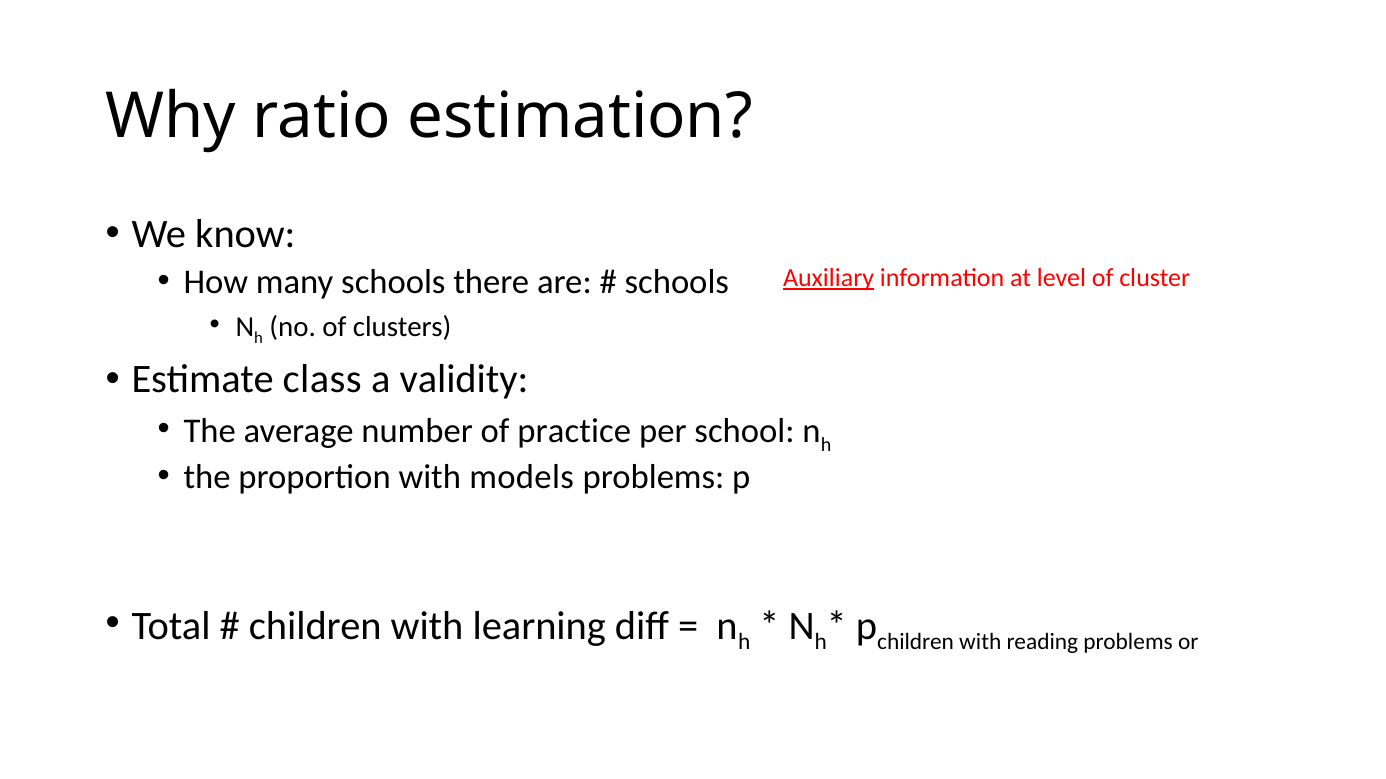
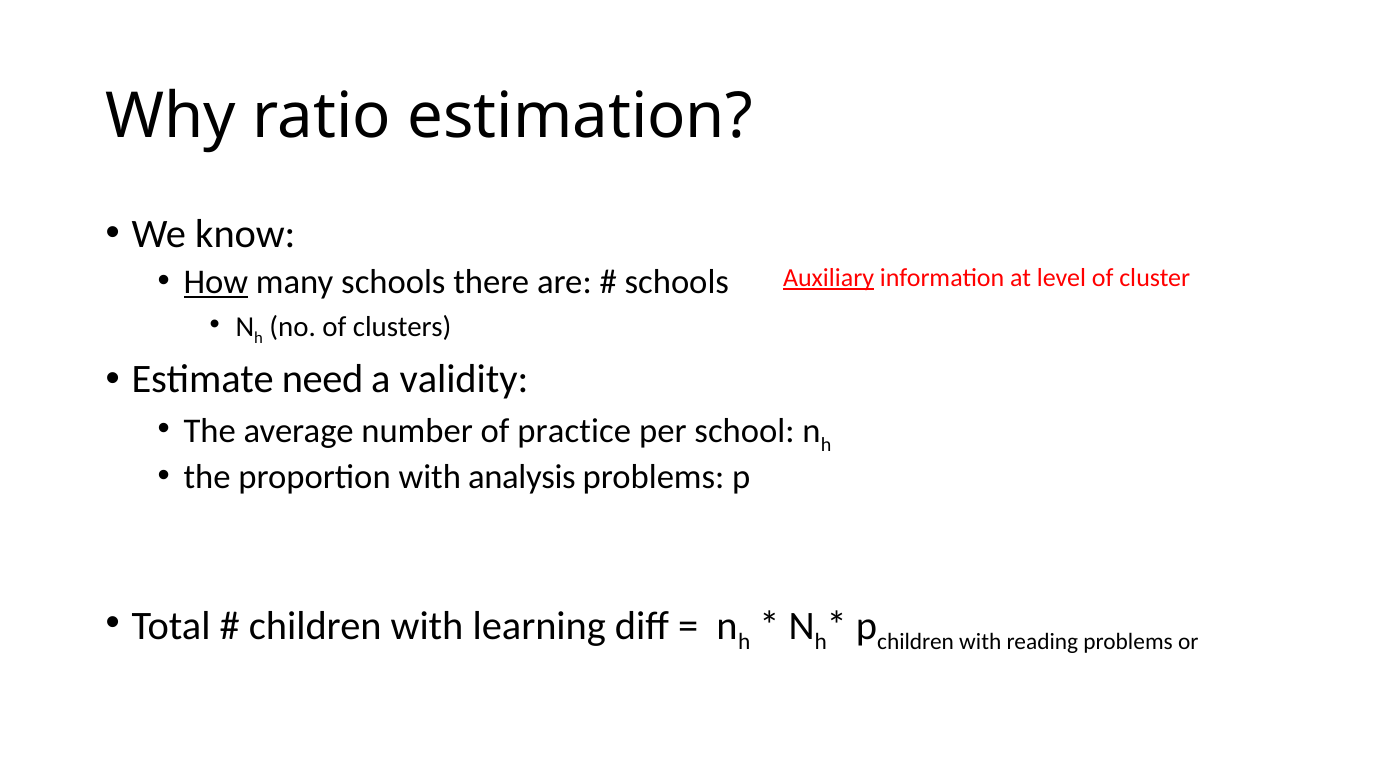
How underline: none -> present (216, 282)
class: class -> need (323, 380)
models: models -> analysis (522, 477)
